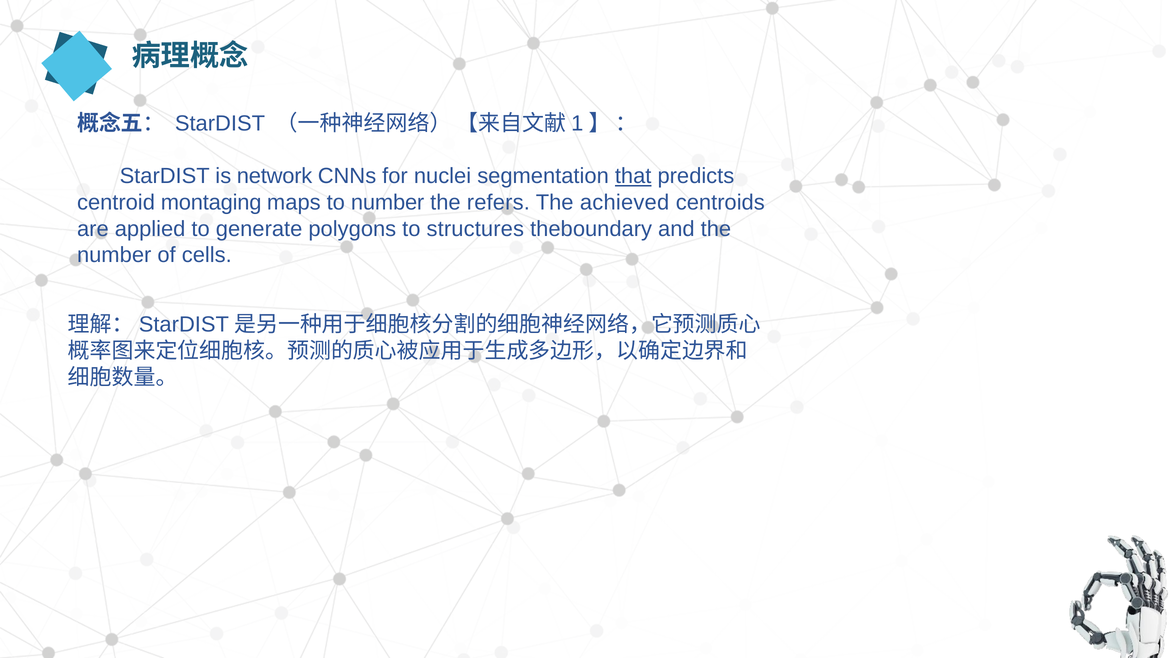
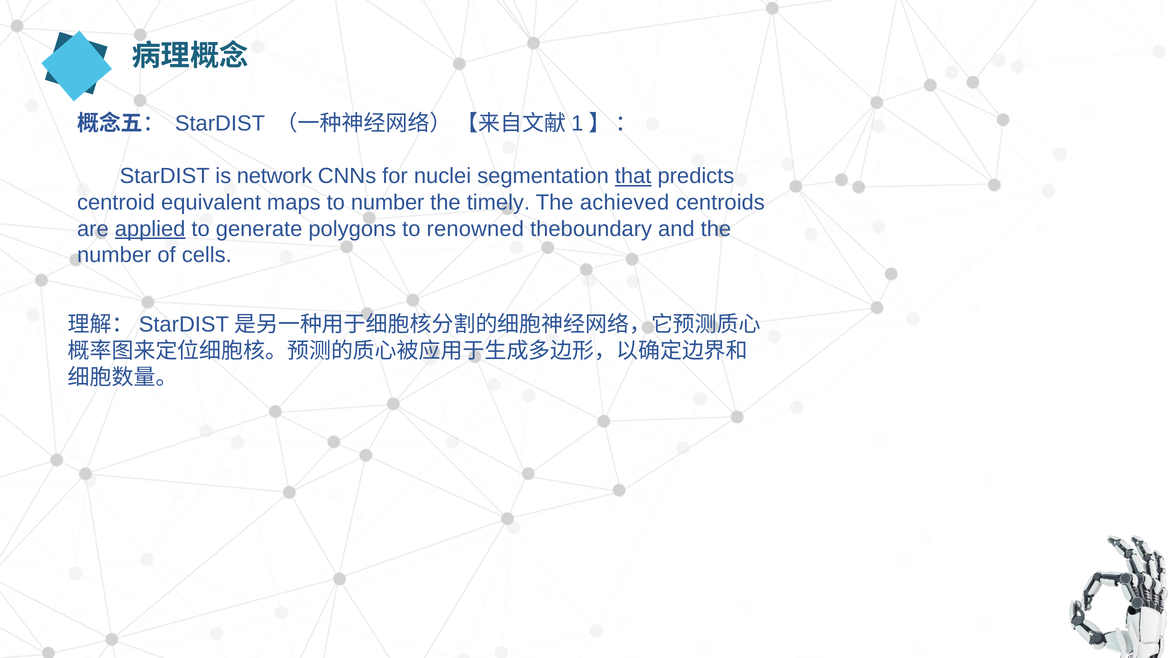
montaging: montaging -> equivalent (211, 203)
refers: refers -> timely (498, 203)
applied underline: none -> present (150, 229)
structures: structures -> renowned (475, 229)
